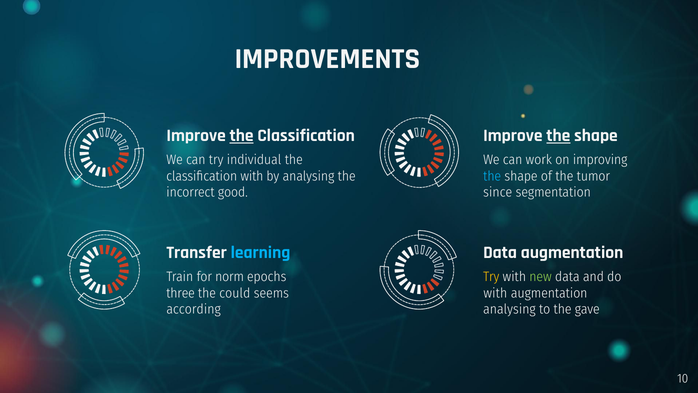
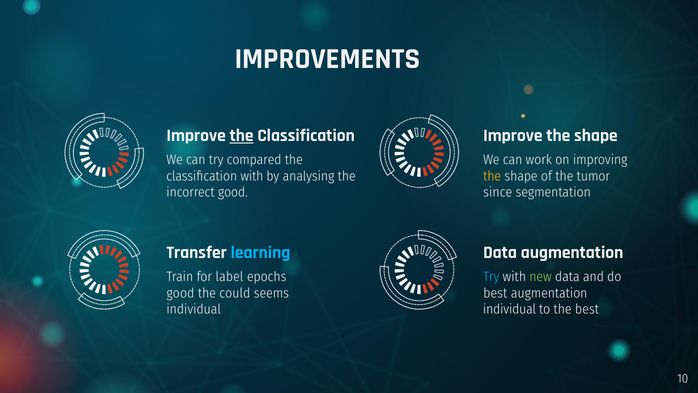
the underline: present -> none (558, 135)
individual: individual -> compared (254, 160)
the colour: light blue -> yellow (492, 176)
norm: norm -> label (229, 277)
Try colour: yellow -> light blue (491, 277)
three: three -> good (180, 293)
with: with -> best (495, 293)
according: according -> individual (194, 309)
analysing: analysing -> individual (510, 309)
the gave: gave -> best (587, 309)
